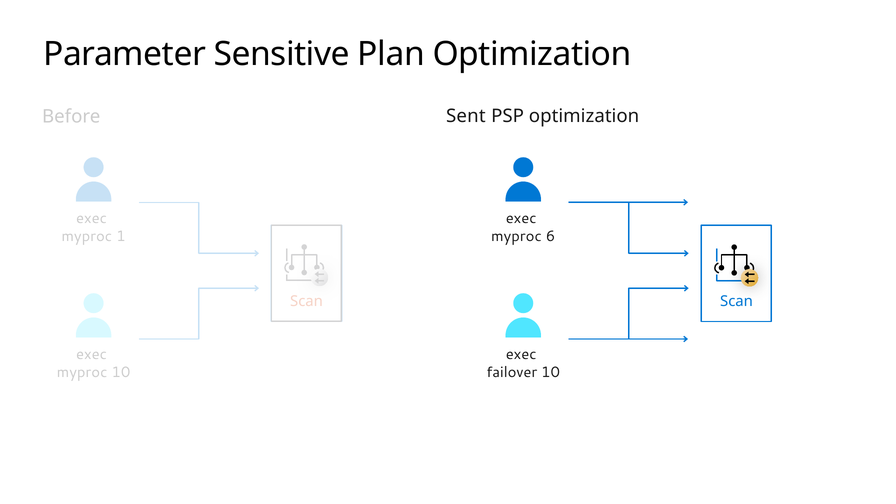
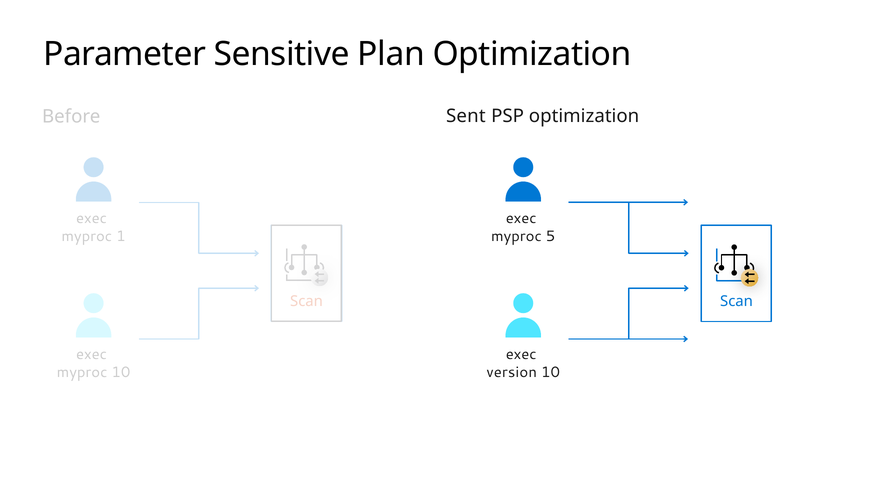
6: 6 -> 5 (551, 236)
failover: failover -> version (512, 372)
